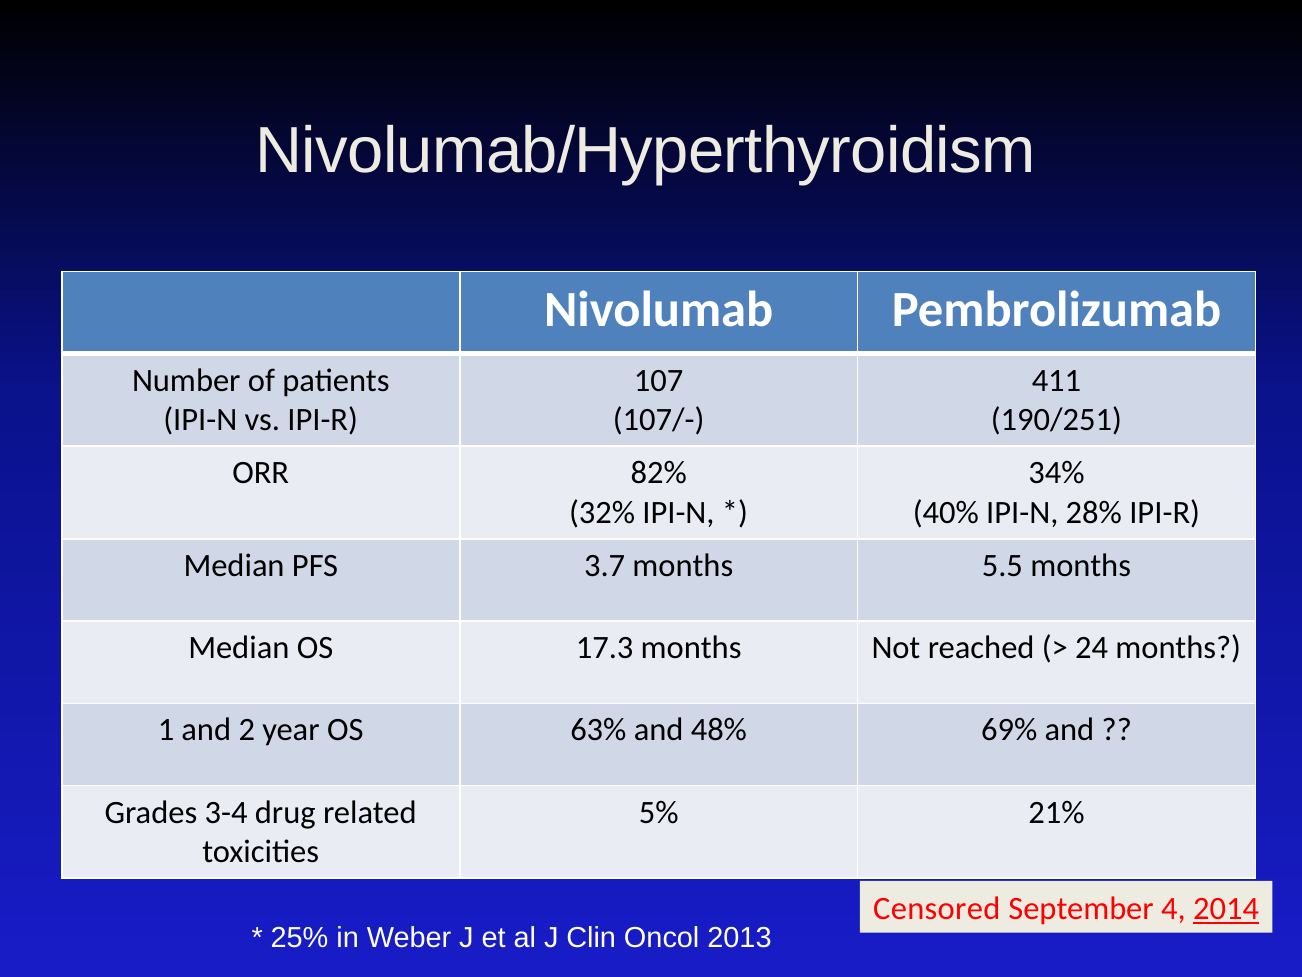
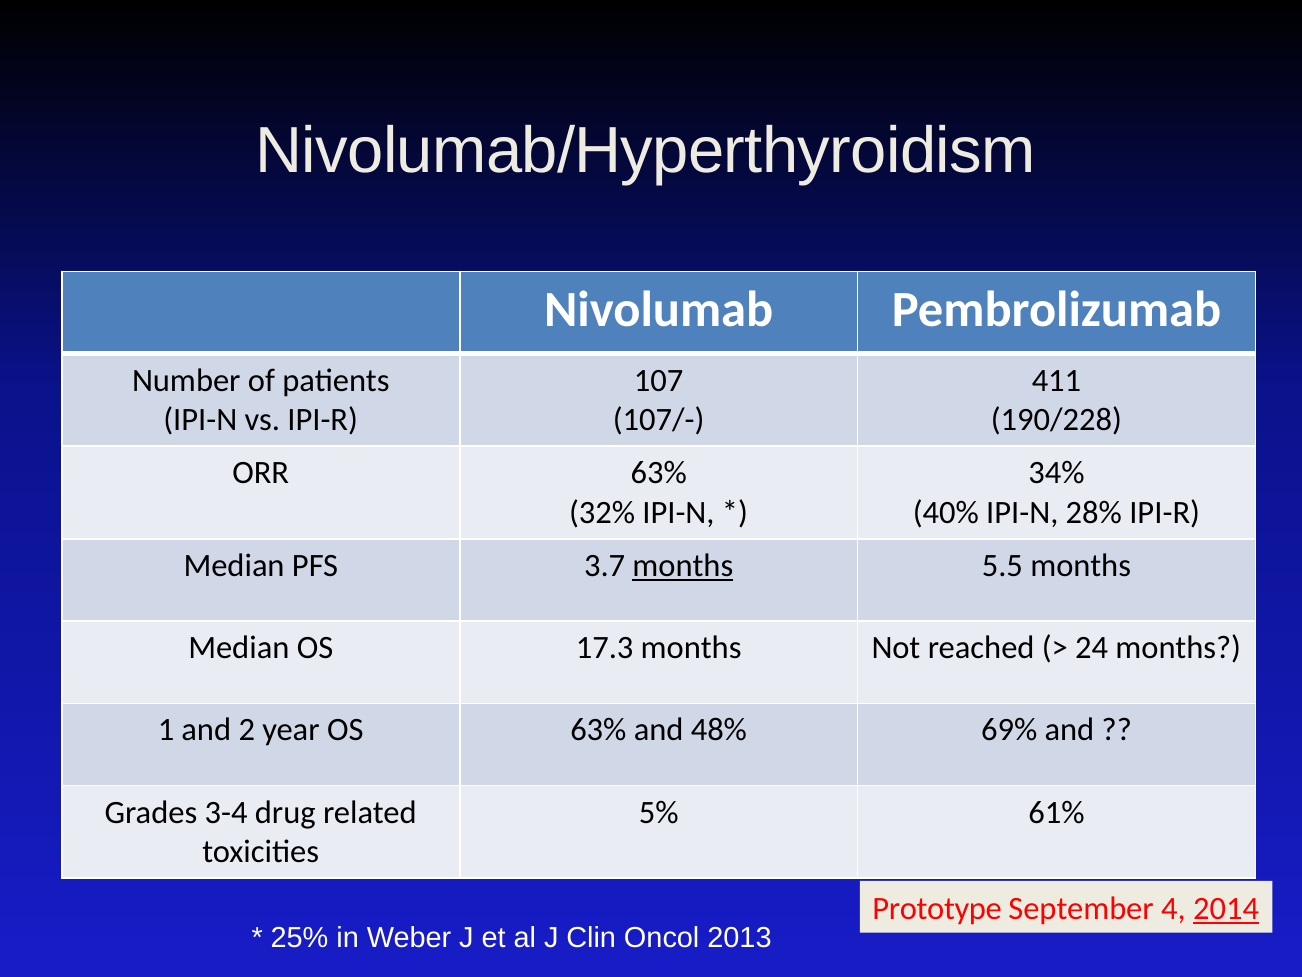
190/251: 190/251 -> 190/228 (1056, 420)
ORR 82%: 82% -> 63% (659, 473)
months underline: none -> present (683, 565)
21%: 21% -> 61% (1057, 812)
Censored: Censored -> Prototype (937, 909)
